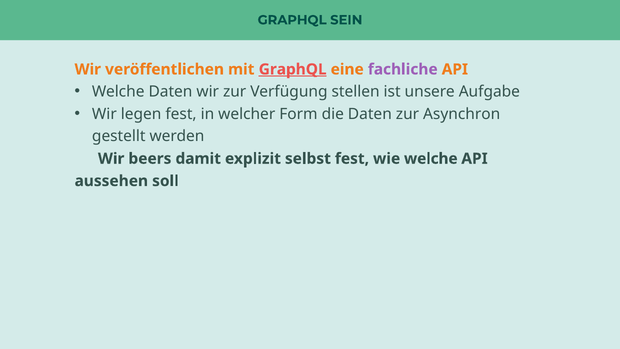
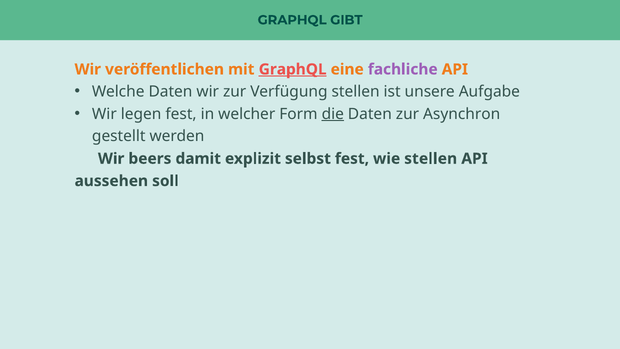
SEIN: SEIN -> GIBT (346, 20)
die underline: none -> present (333, 114)
wie welche: welche -> stellen (431, 159)
